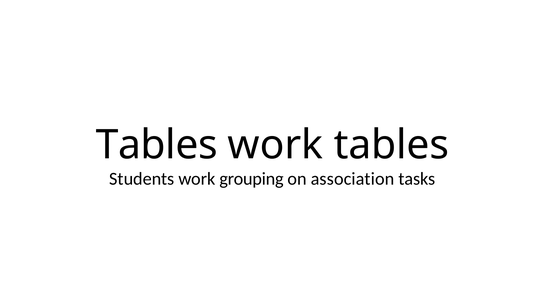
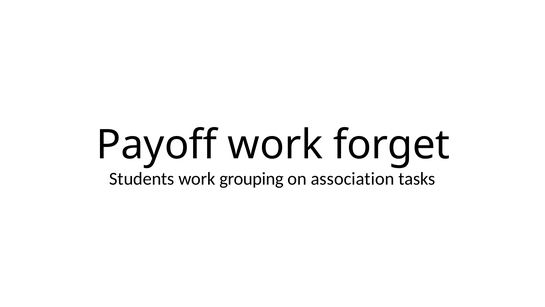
Tables: Tables -> Payoff (157, 145)
work tables: tables -> forget (391, 145)
